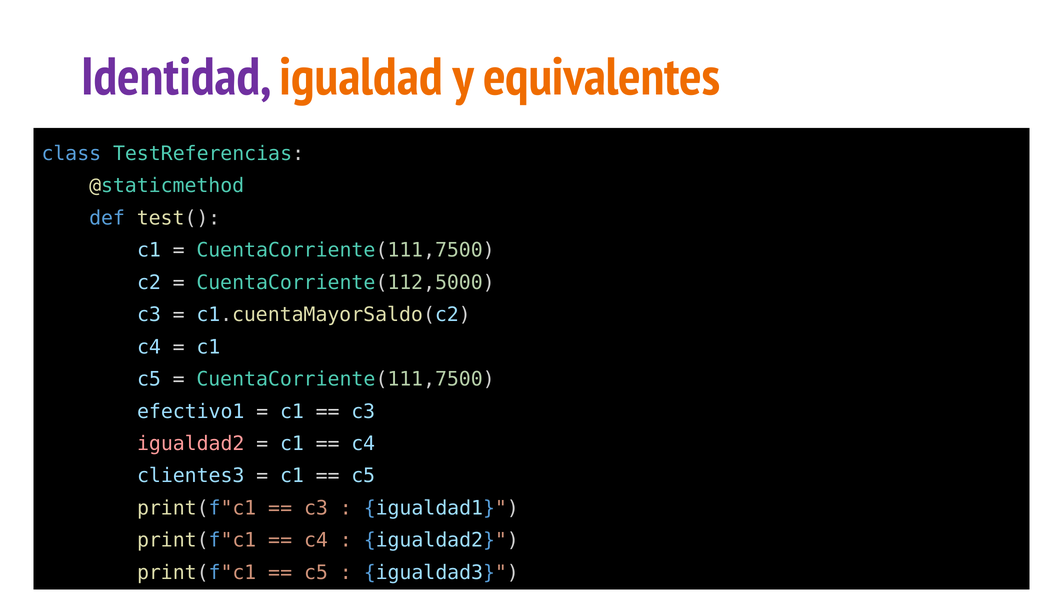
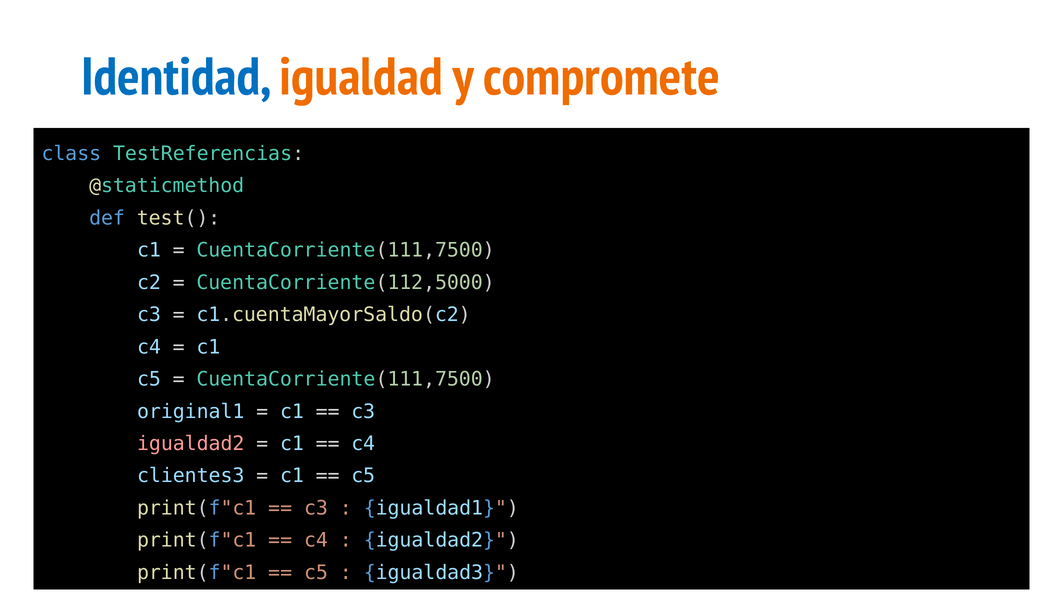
Identidad colour: purple -> blue (176, 77)
equivalentes: equivalentes -> compromete (602, 77)
efectivo1: efectivo1 -> original1 (191, 411)
